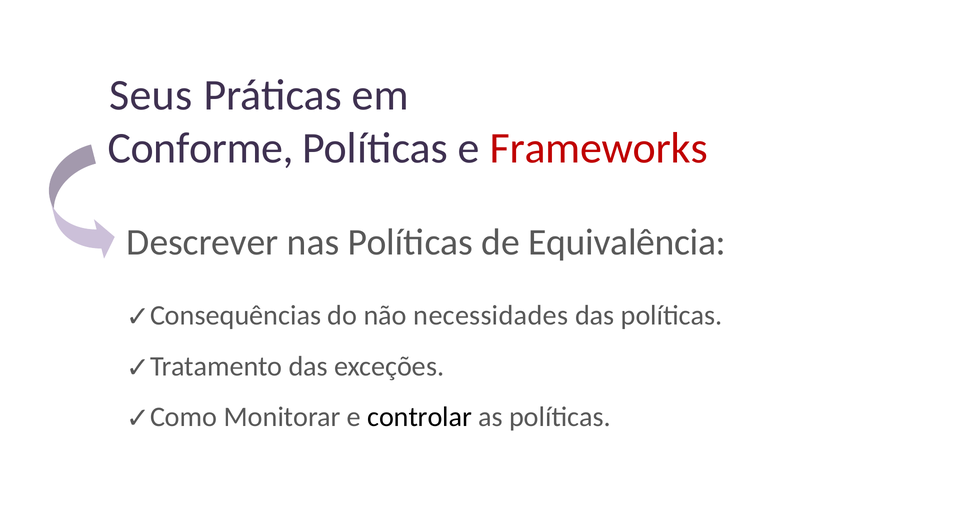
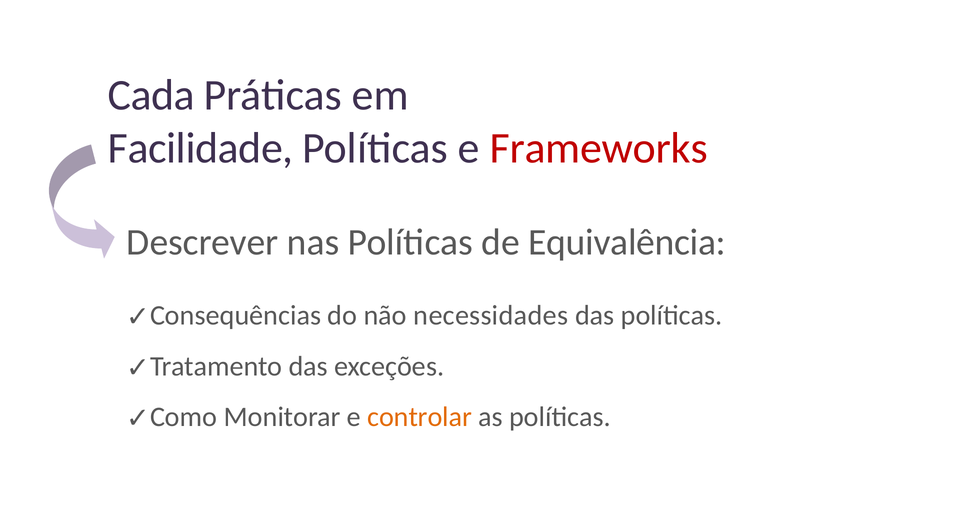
Seus: Seus -> Cada (151, 95)
Conforme: Conforme -> Facilidade (201, 148)
controlar colour: black -> orange (420, 417)
